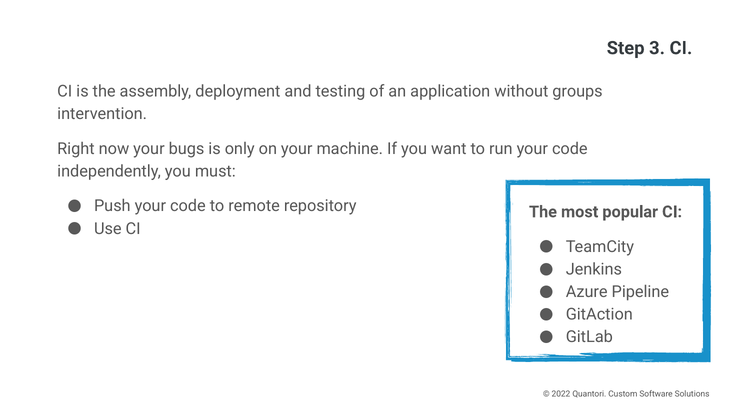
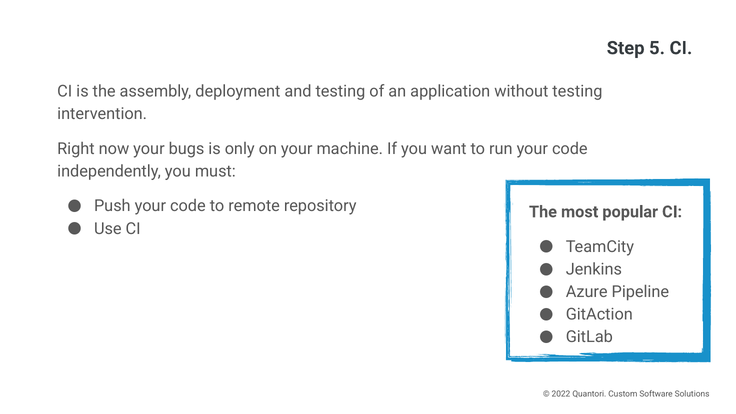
3: 3 -> 5 (657, 48)
without groups: groups -> testing (577, 91)
